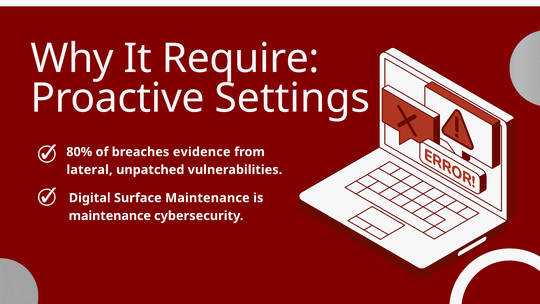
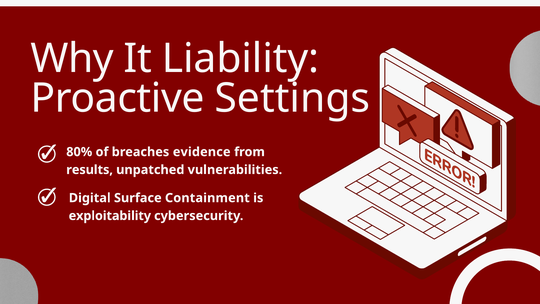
Require: Require -> Liability (241, 59)
lateral: lateral -> results (90, 170)
Surface Maintenance: Maintenance -> Containment (207, 198)
maintenance: maintenance -> exploitability (110, 216)
